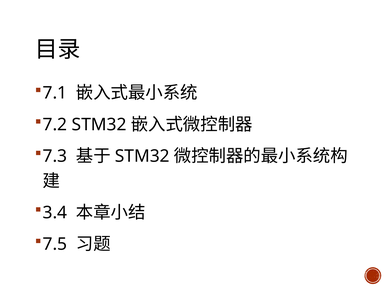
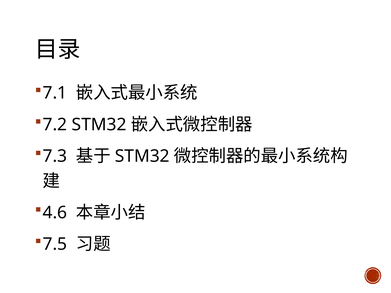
3.4: 3.4 -> 4.6 (55, 213)
